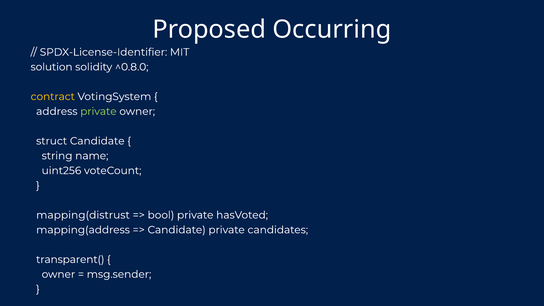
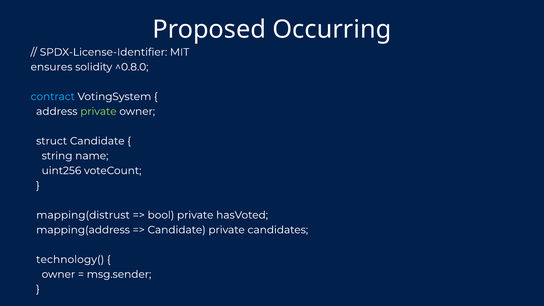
solution: solution -> ensures (52, 67)
contract colour: yellow -> light blue (53, 97)
transparent(: transparent( -> technology( (70, 259)
